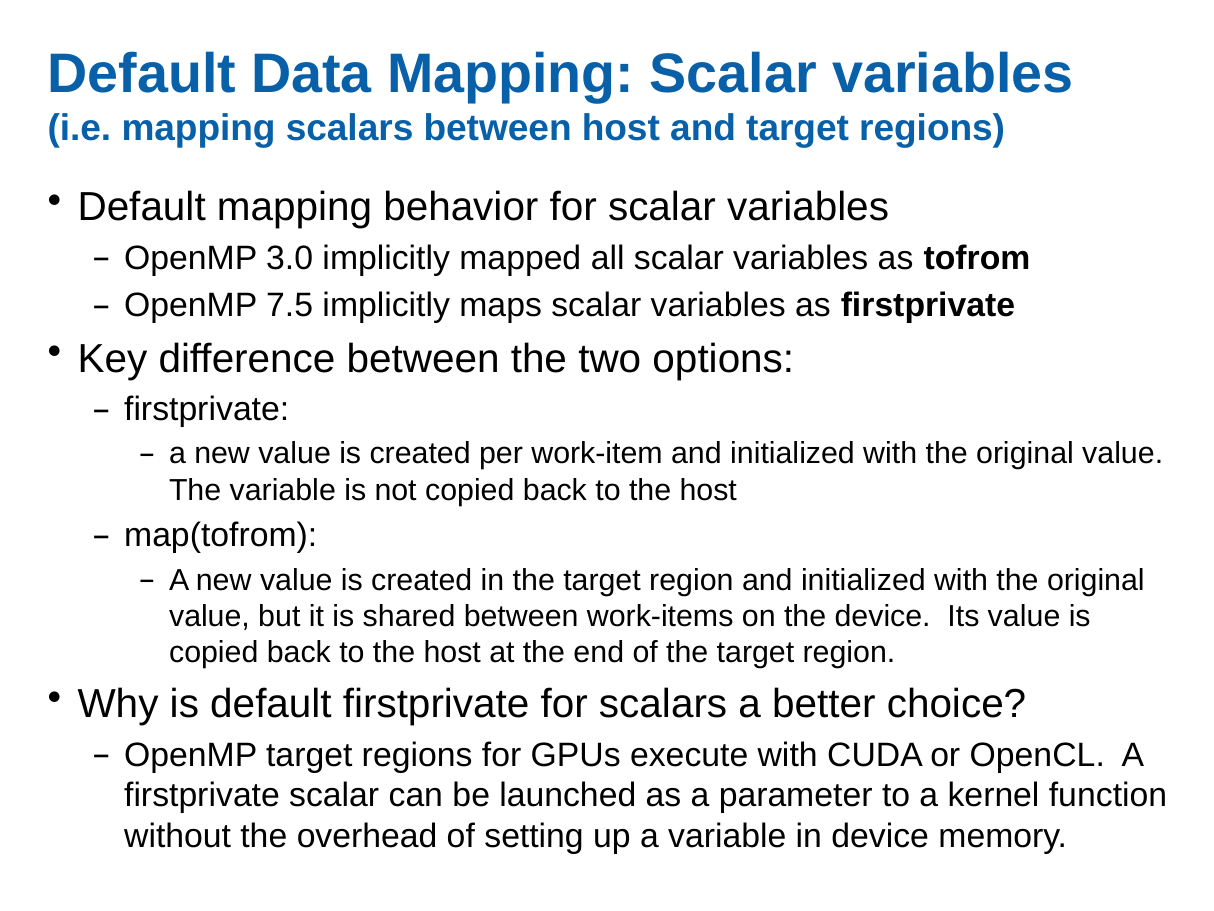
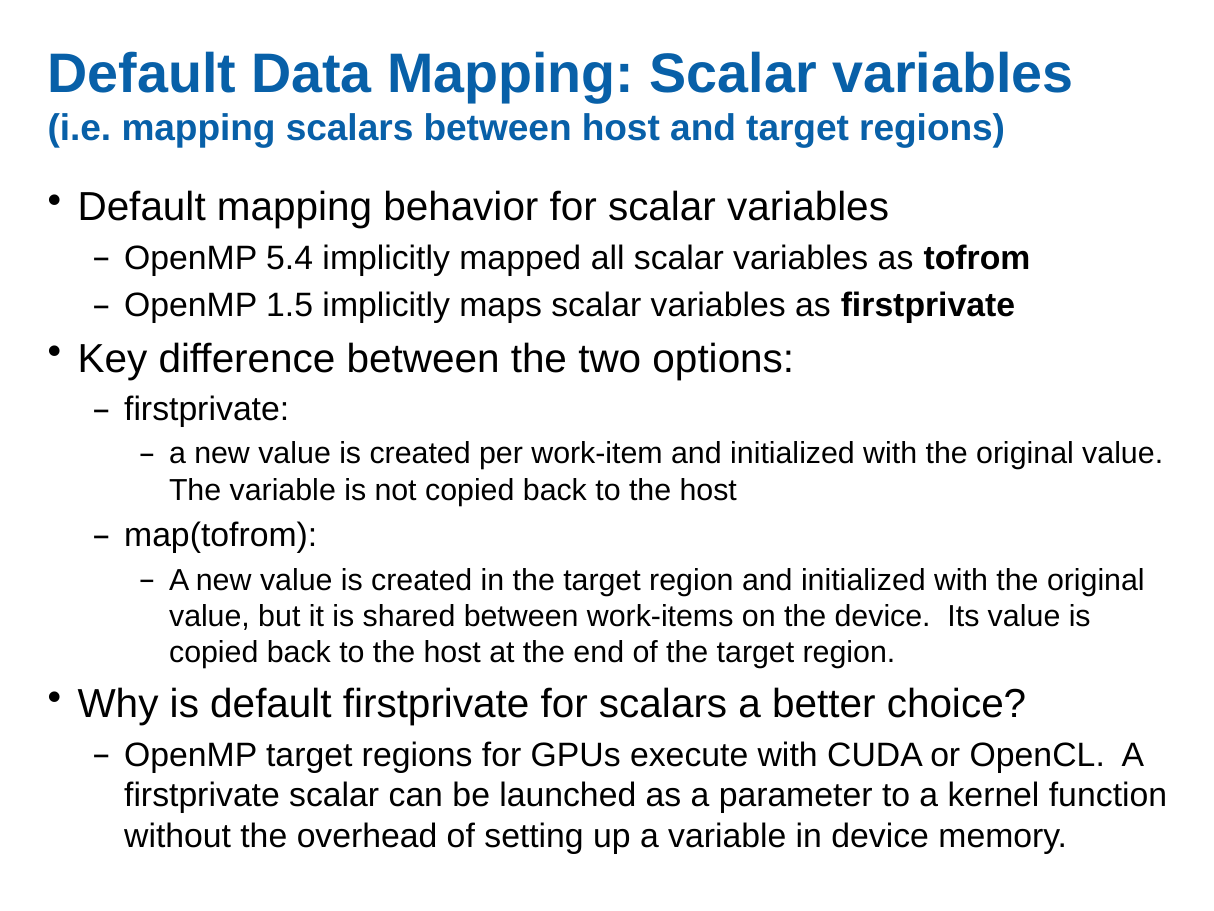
3.0: 3.0 -> 5.4 (290, 258)
7.5: 7.5 -> 1.5 (290, 305)
